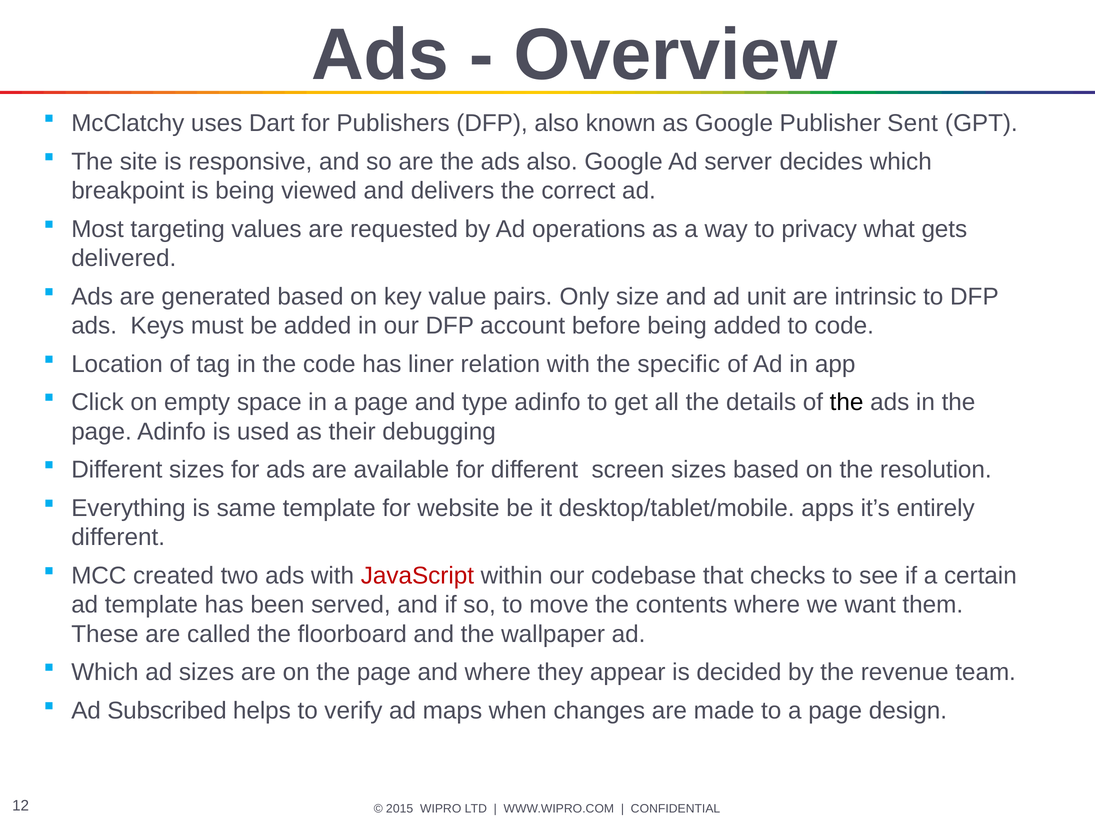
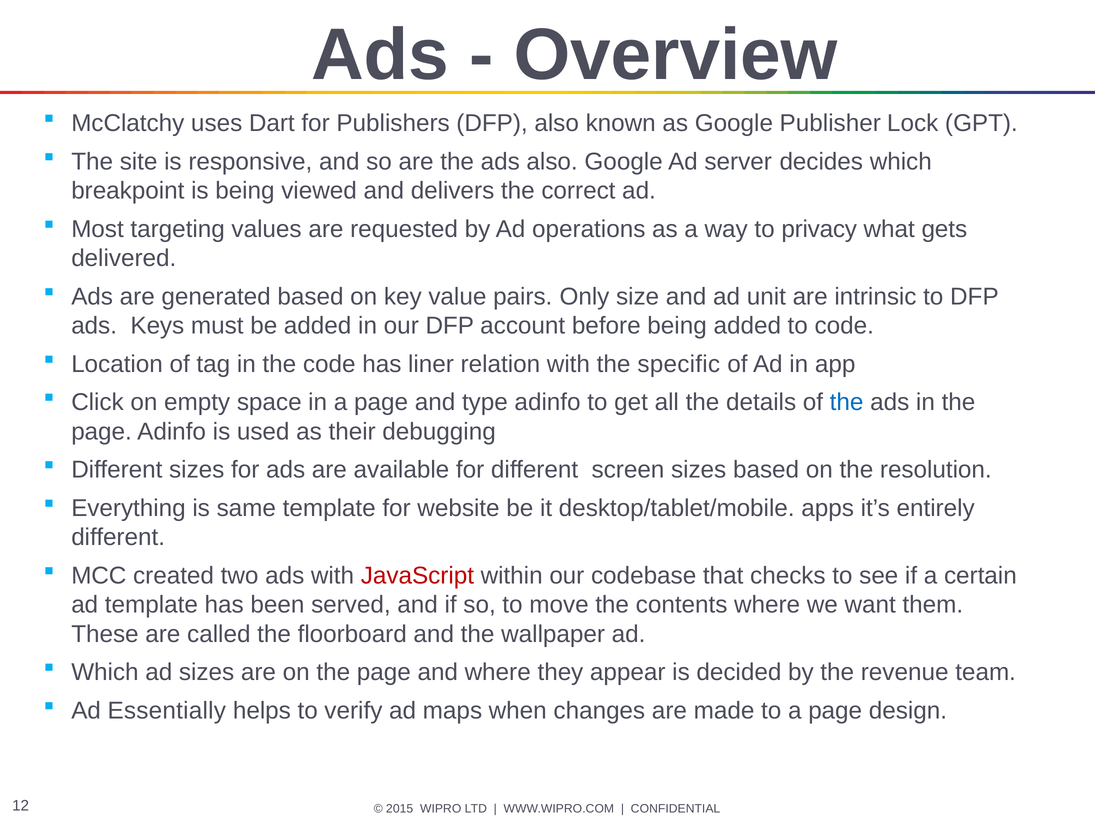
Sent: Sent -> Lock (913, 123)
the colour: black -> blue (847, 402)
Subscribed: Subscribed -> Essentially (167, 711)
